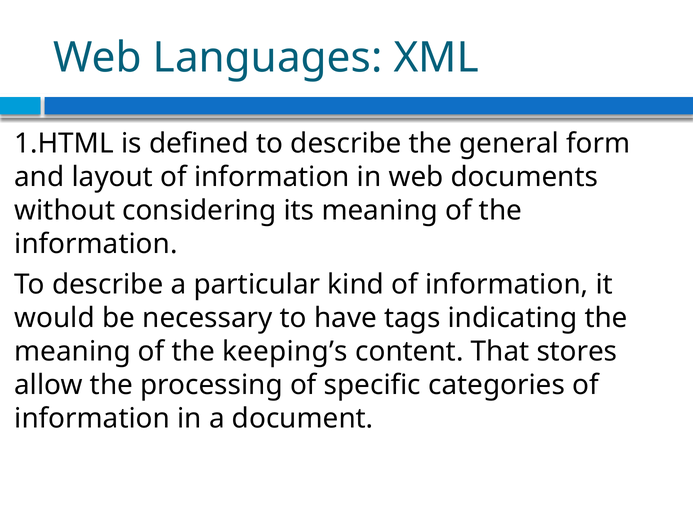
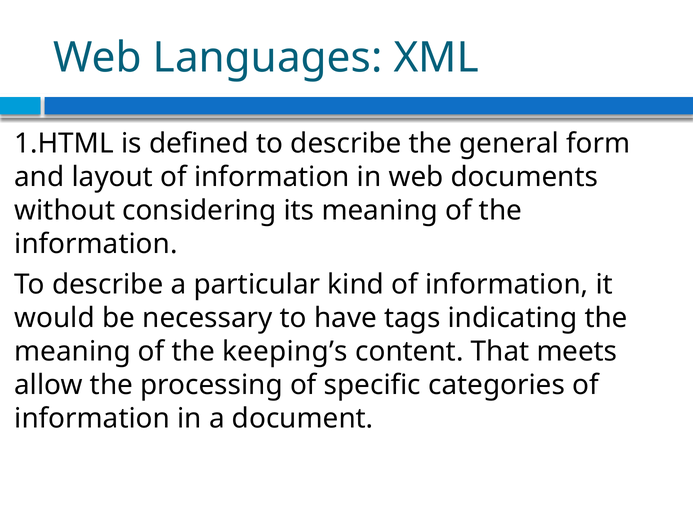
stores: stores -> meets (577, 351)
